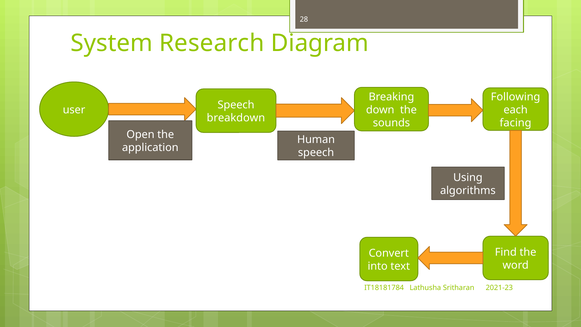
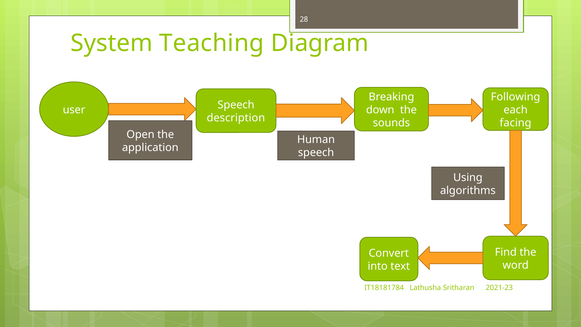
Research: Research -> Teaching (212, 43)
breakdown: breakdown -> description (236, 118)
